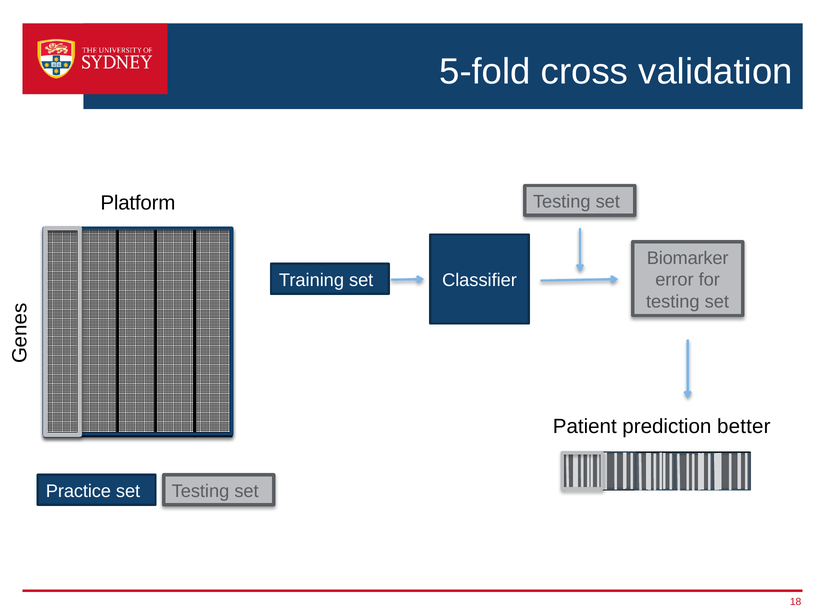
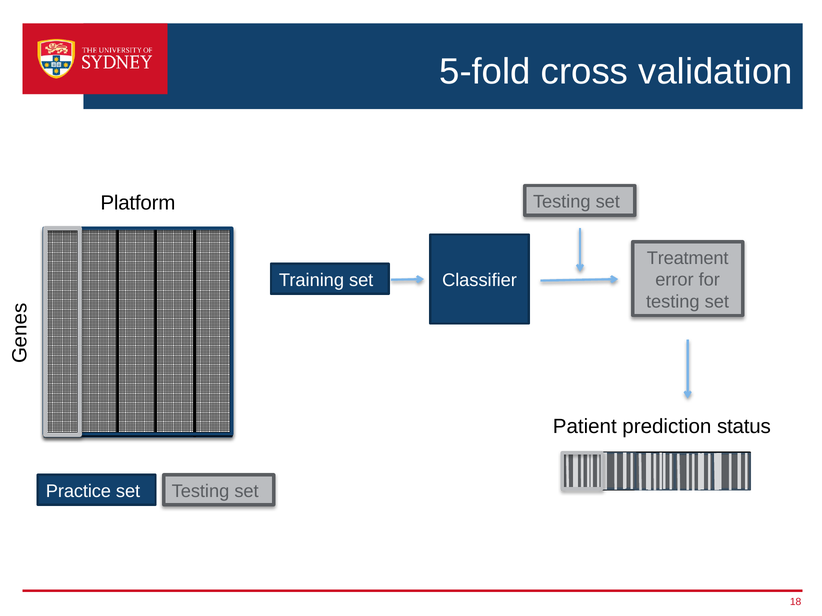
Biomarker: Biomarker -> Treatment (688, 258)
better: better -> status (744, 427)
